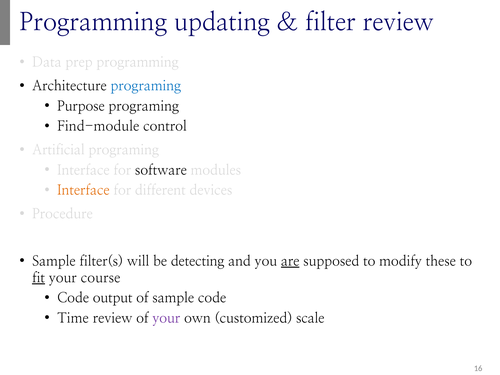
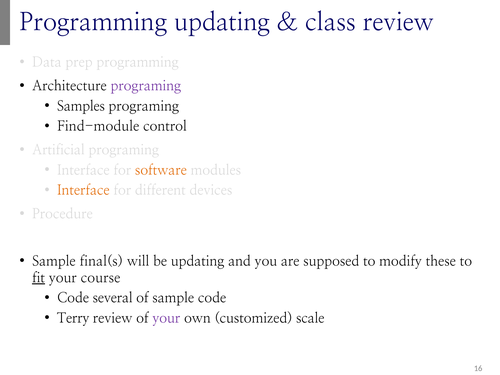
filter: filter -> class (331, 22)
programing colour: blue -> purple (146, 86)
Purpose: Purpose -> Samples (81, 106)
software colour: black -> orange (161, 170)
filter(s: filter(s -> final(s (101, 261)
be detecting: detecting -> updating (198, 261)
are underline: present -> none (290, 261)
output: output -> several (113, 298)
Time: Time -> Terry (73, 318)
